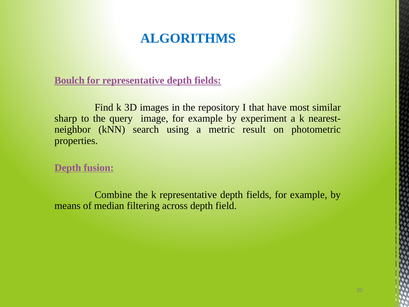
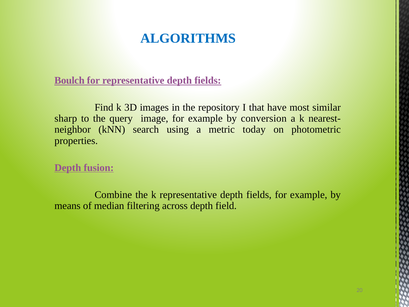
experiment: experiment -> conversion (264, 118)
result: result -> today (254, 130)
